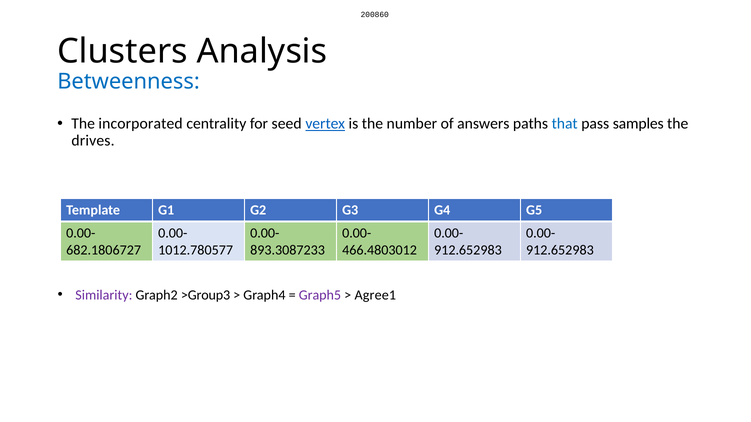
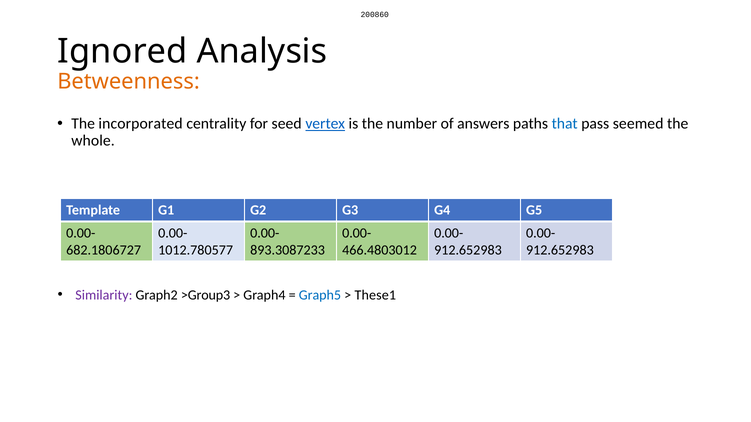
Clusters: Clusters -> Ignored (122, 51)
Betweenness colour: blue -> orange (129, 82)
samples: samples -> seemed (638, 124)
drives: drives -> whole (93, 141)
Graph5 colour: purple -> blue (320, 295)
Agree1: Agree1 -> These1 (375, 295)
